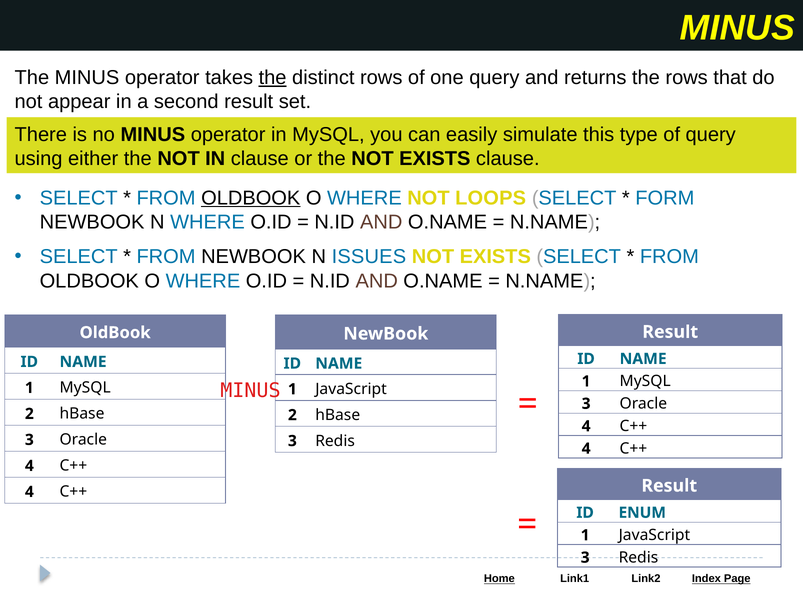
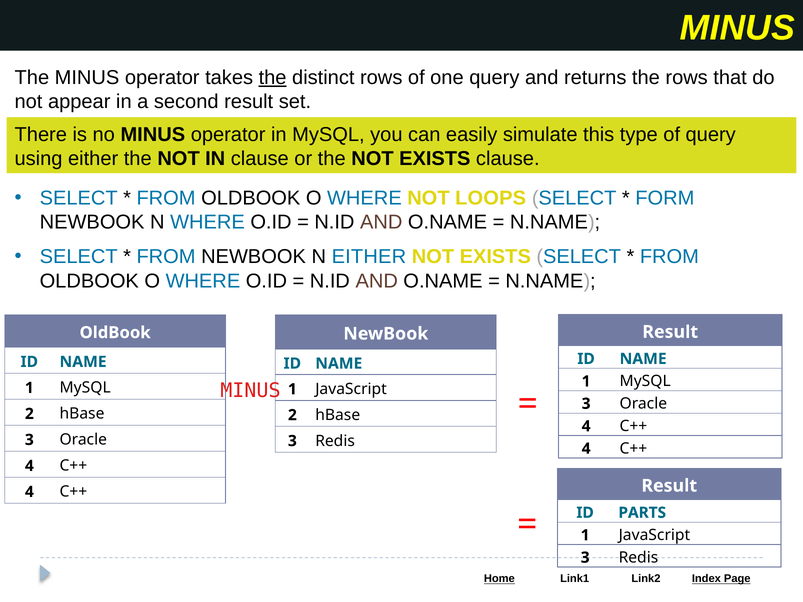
OLDBOOK underline: present -> none (251, 198)
N ISSUES: ISSUES -> EITHER (369, 257)
ENUM: ENUM -> PARTS (642, 513)
